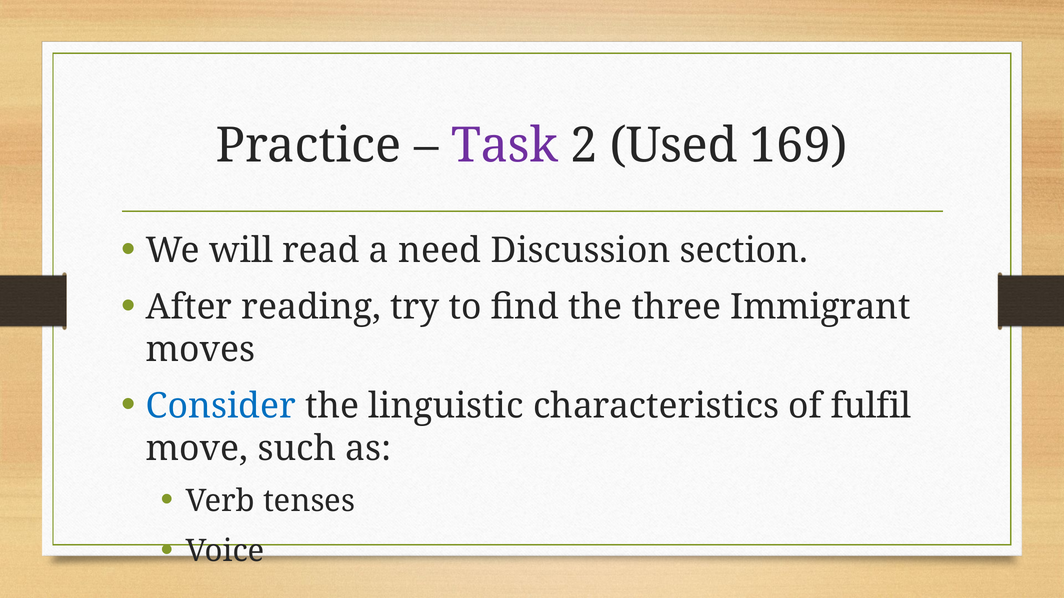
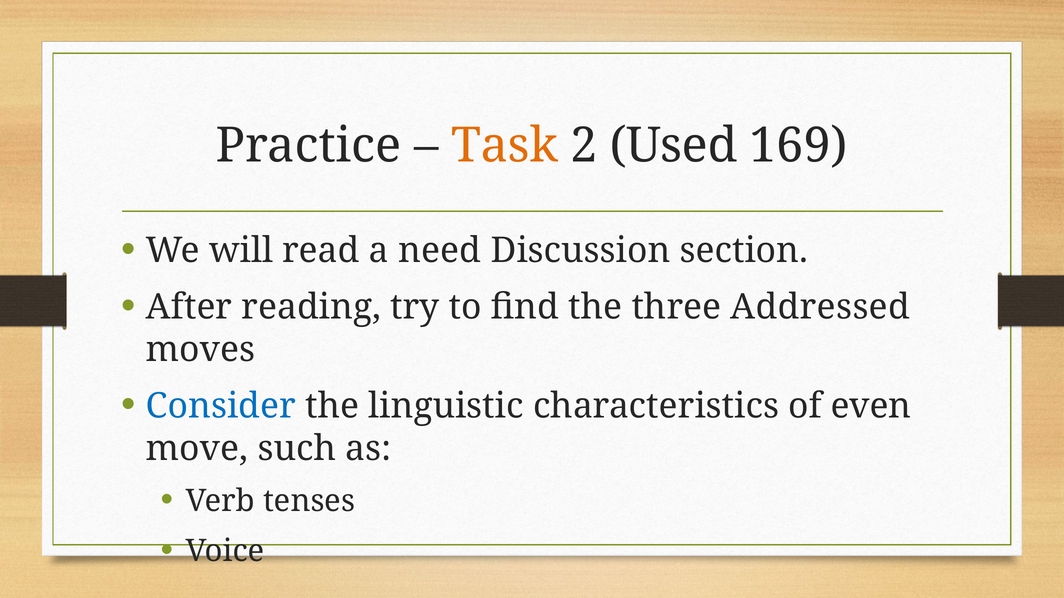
Task colour: purple -> orange (505, 146)
Immigrant: Immigrant -> Addressed (820, 307)
fulfil: fulfil -> even (871, 406)
